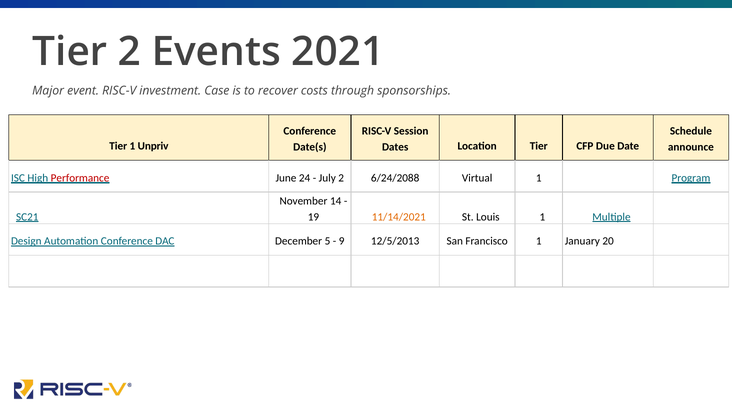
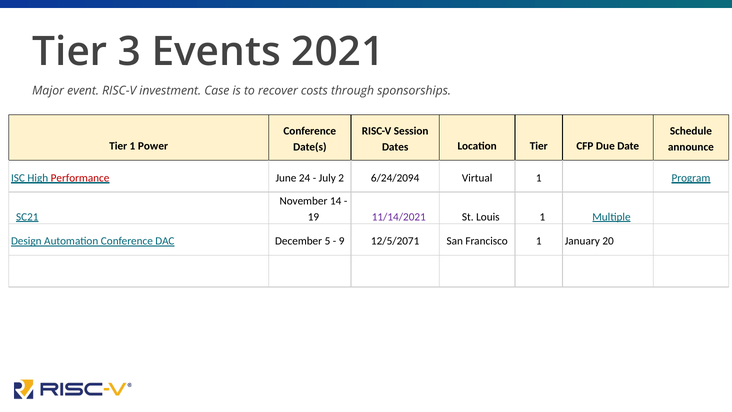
Tier 2: 2 -> 3 (130, 52)
Unpriv: Unpriv -> Power (153, 146)
6/24/2088: 6/24/2088 -> 6/24/2094 (395, 178)
11/14/2021 colour: orange -> purple (399, 217)
12/5/2013: 12/5/2013 -> 12/5/2071 (395, 241)
